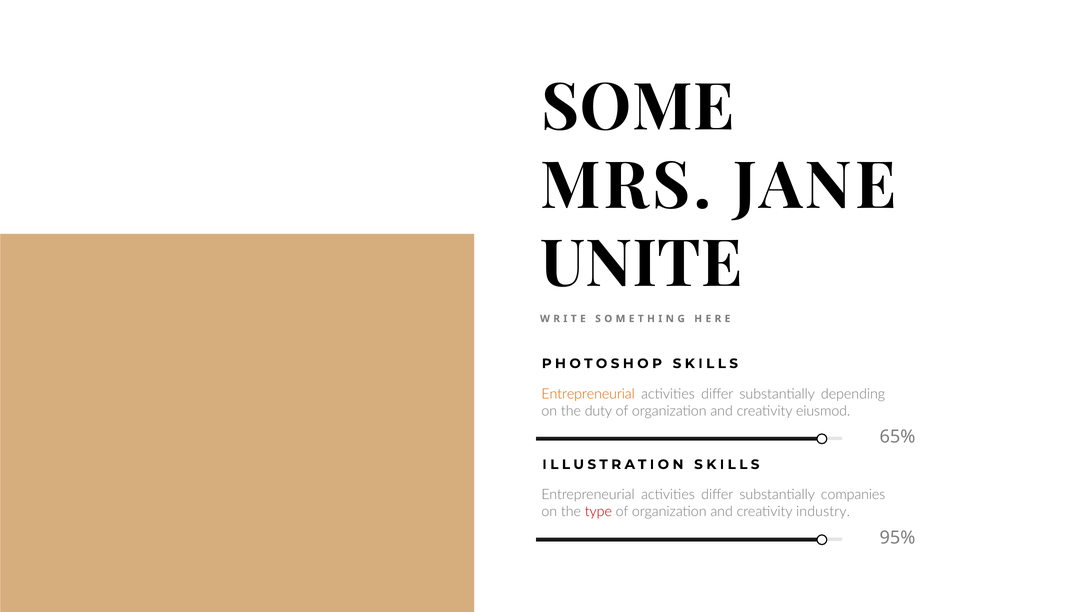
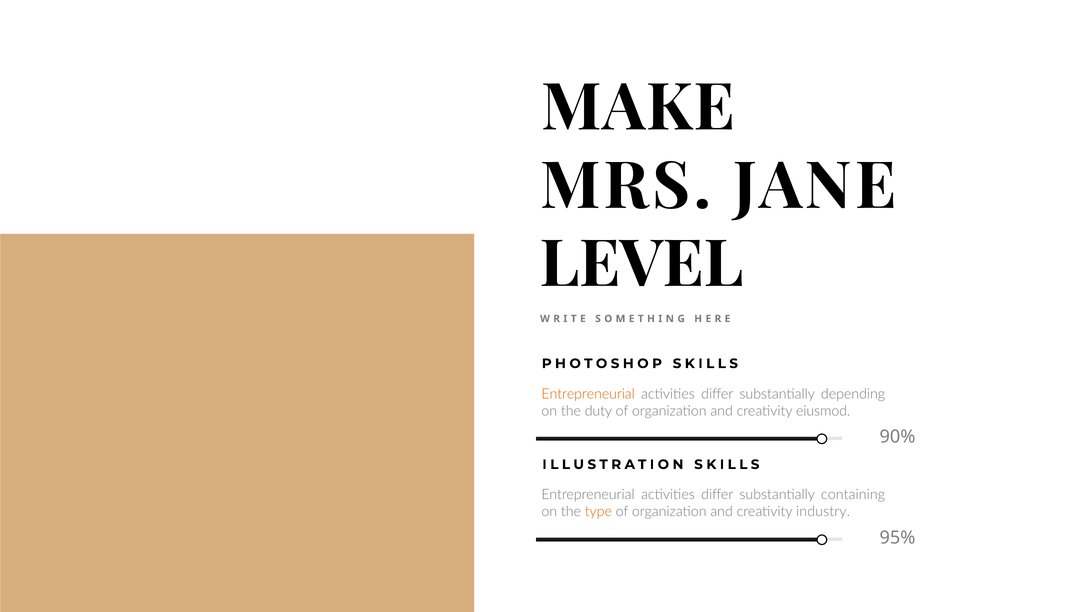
SOME: SOME -> MAKE (638, 109)
UNITE: UNITE -> LEVEL (642, 265)
65%: 65% -> 90% (897, 437)
companies: companies -> containing (853, 495)
type colour: red -> orange (598, 512)
